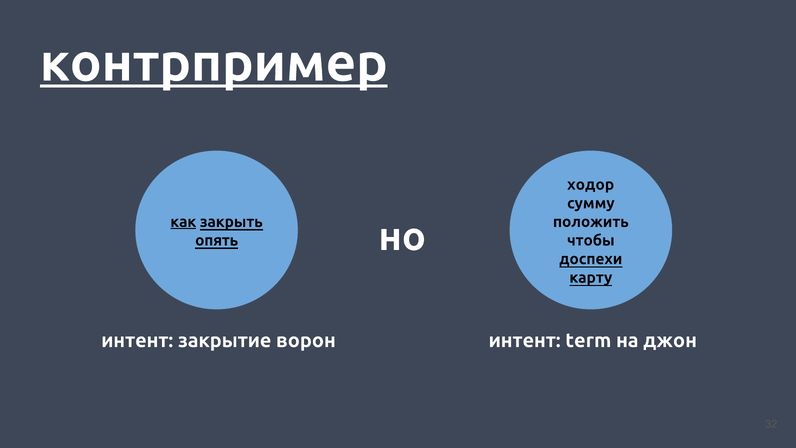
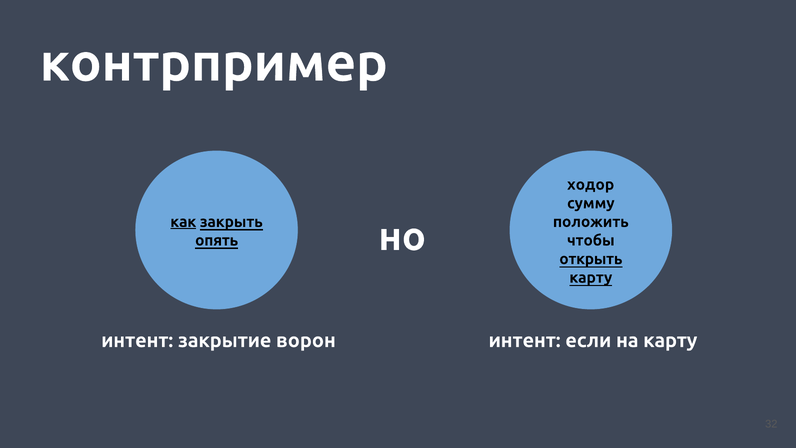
контрпример underline: present -> none (214, 63)
доспехи: доспехи -> открыть (591, 259)
term: term -> если (588, 340)
на джон: джон -> карту (670, 340)
